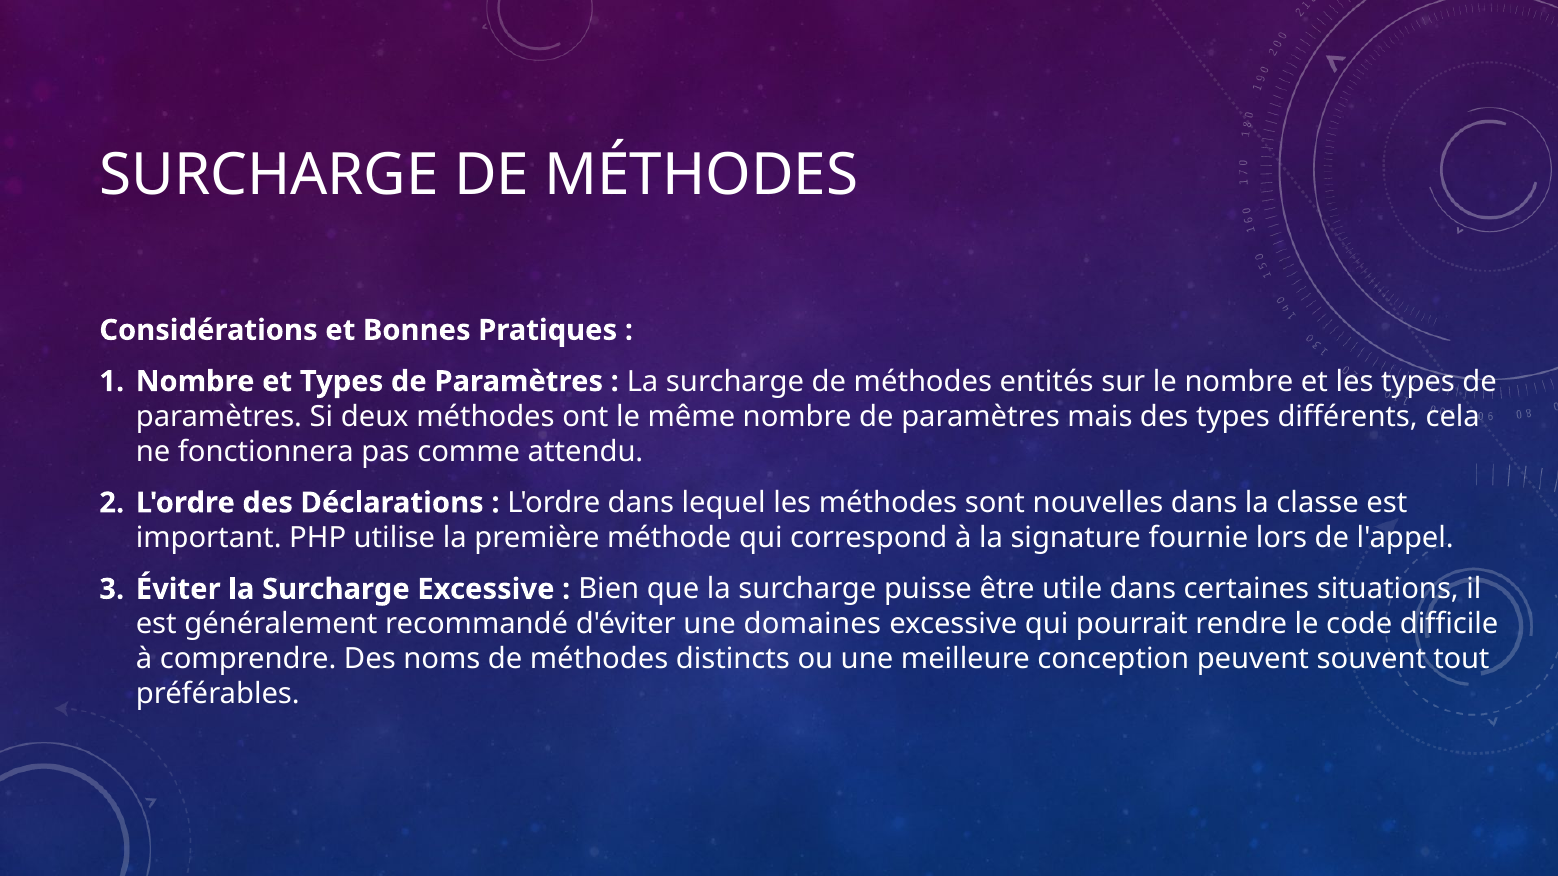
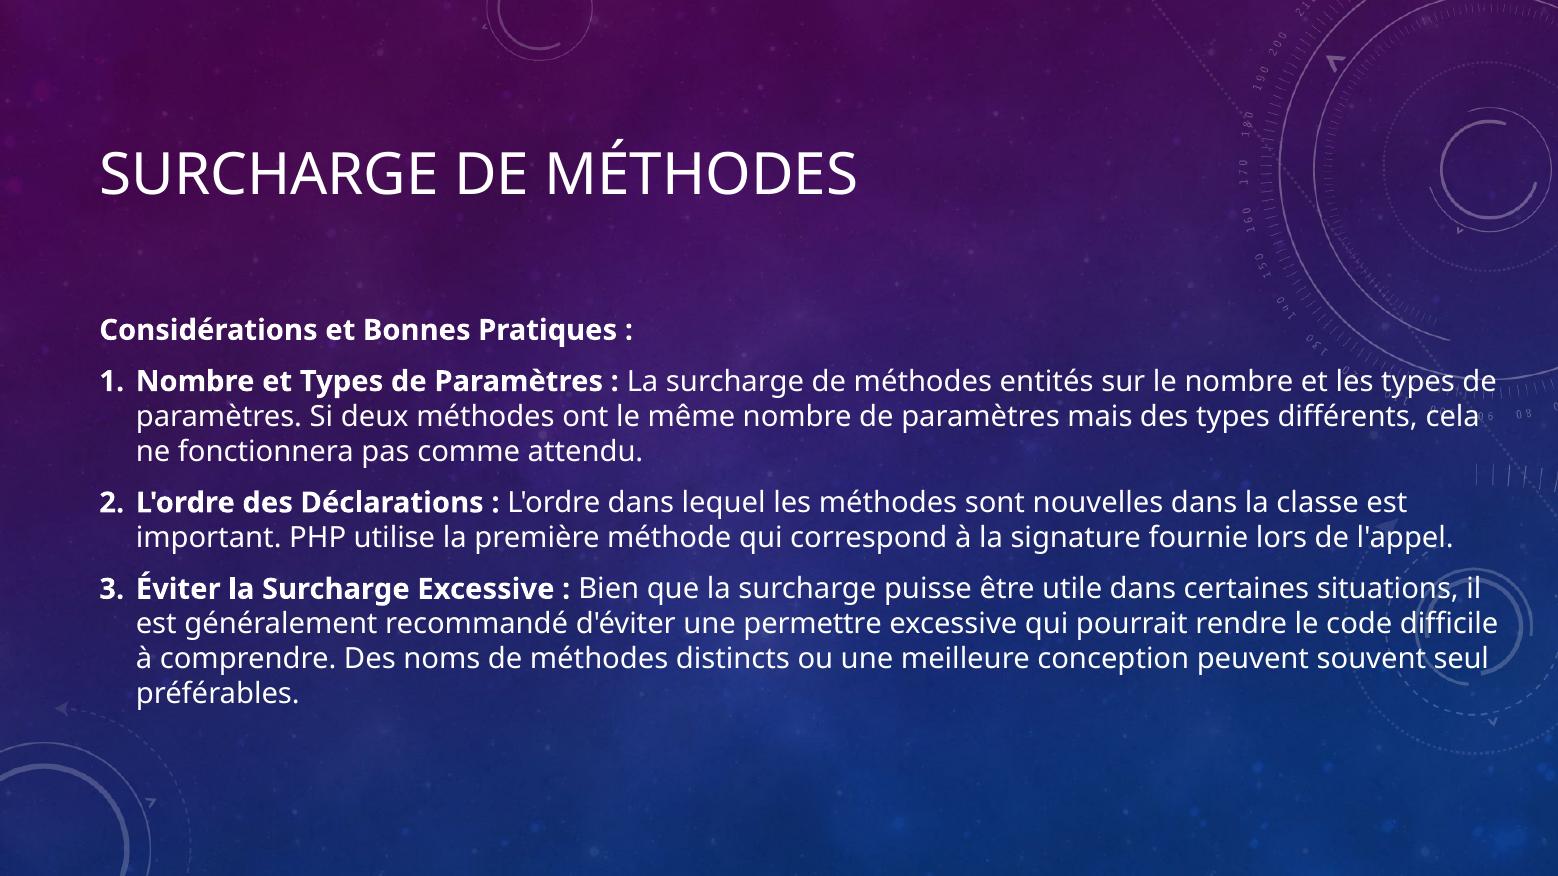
domaines: domaines -> permettre (813, 624)
tout: tout -> seul (1461, 659)
